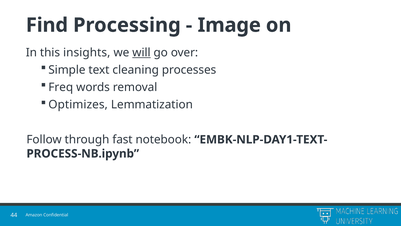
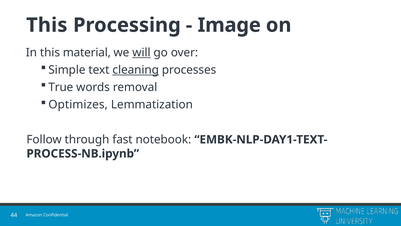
Find: Find -> This (47, 25)
insights: insights -> material (87, 52)
cleaning underline: none -> present (136, 70)
Freq: Freq -> True (61, 87)
